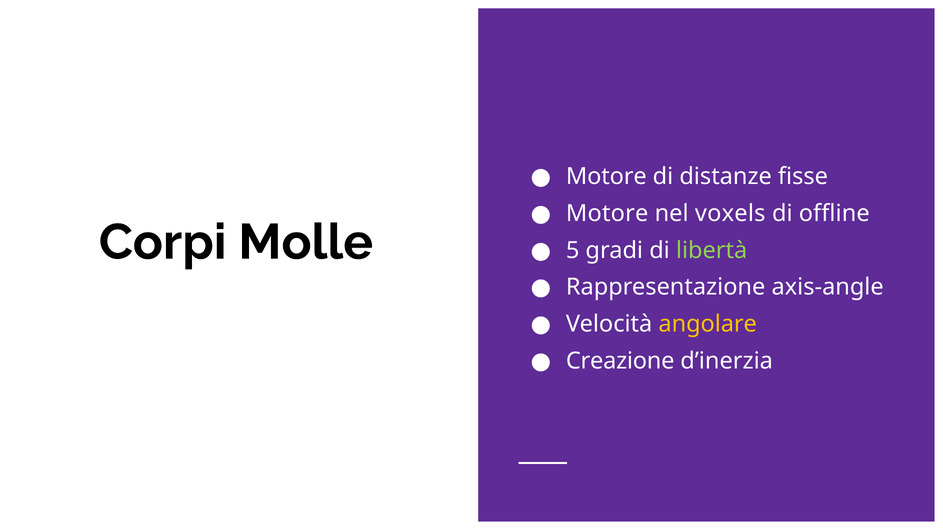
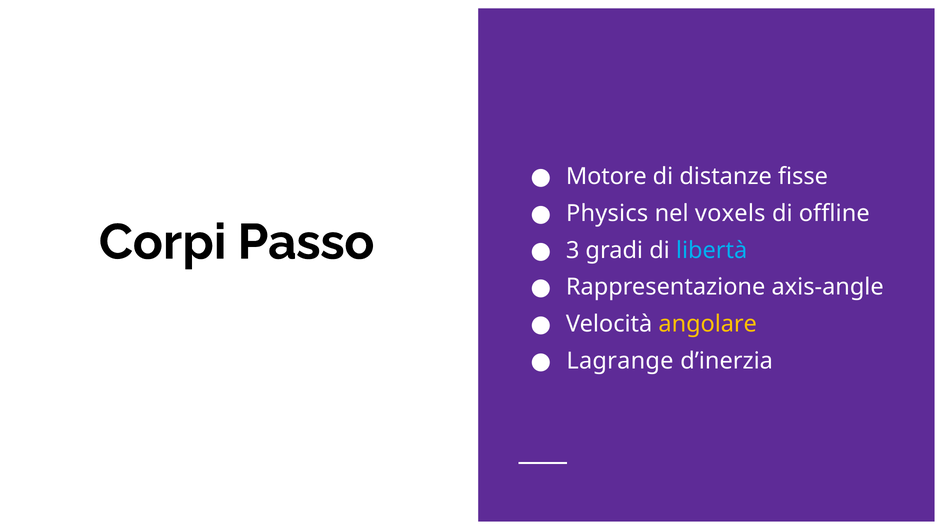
Motore: Motore -> Physics (607, 214)
Molle: Molle -> Passo (306, 243)
5: 5 -> 3 (573, 250)
libertà colour: light green -> light blue (712, 250)
Creazione: Creazione -> Lagrange (620, 361)
